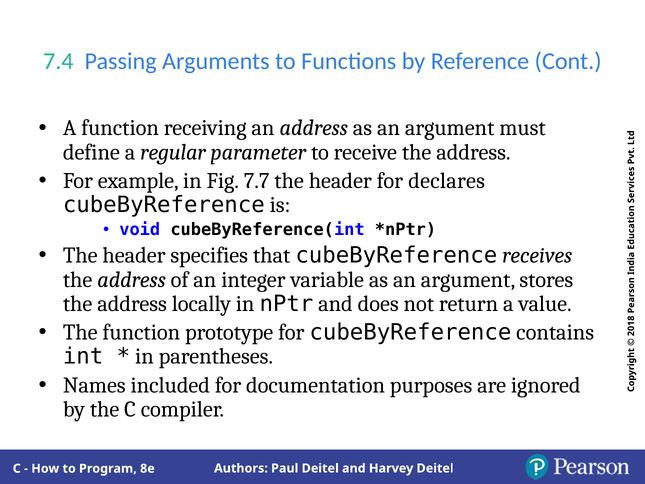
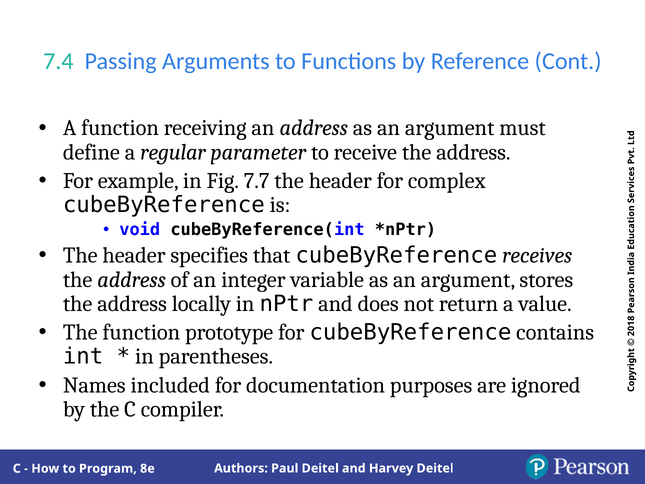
declares: declares -> complex (447, 181)
